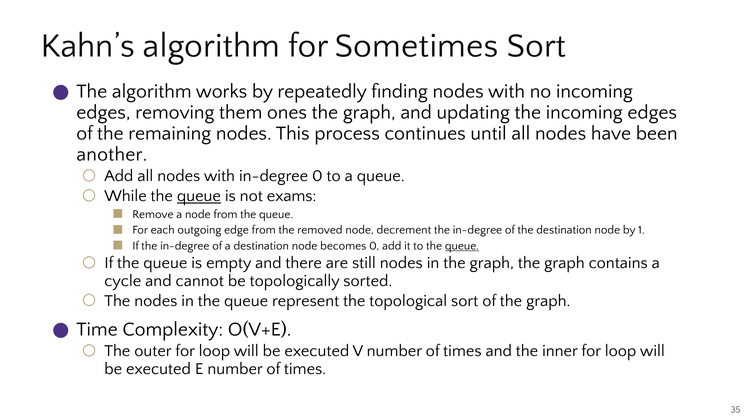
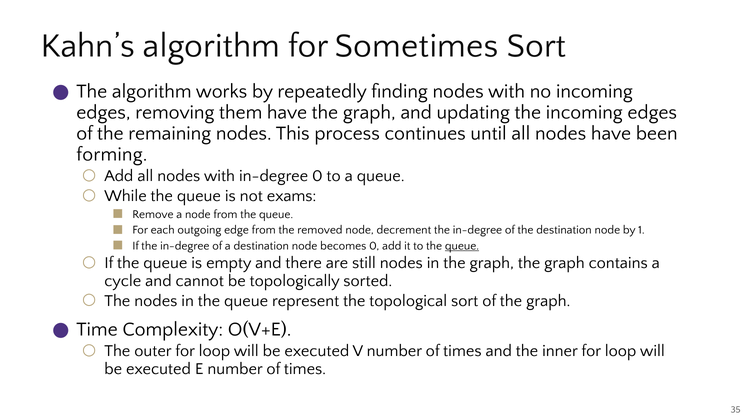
them ones: ones -> have (287, 112)
another: another -> forming (112, 154)
queue underline: present -> none (199, 196)
